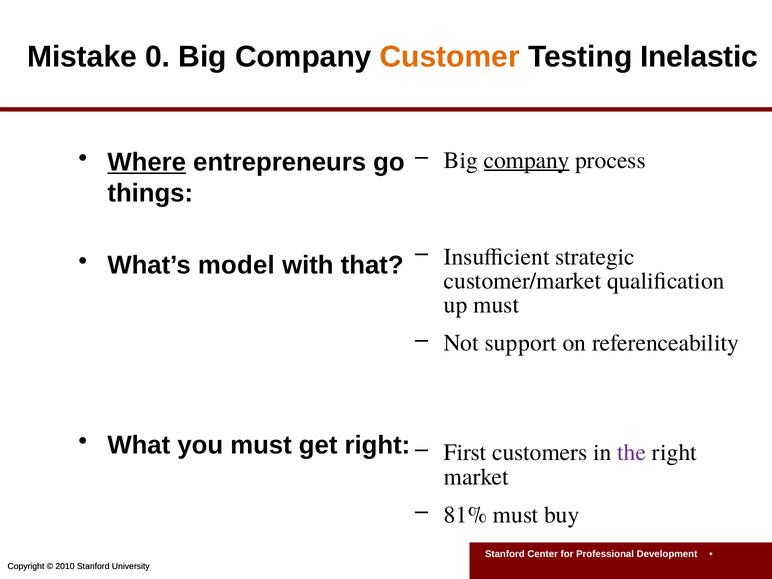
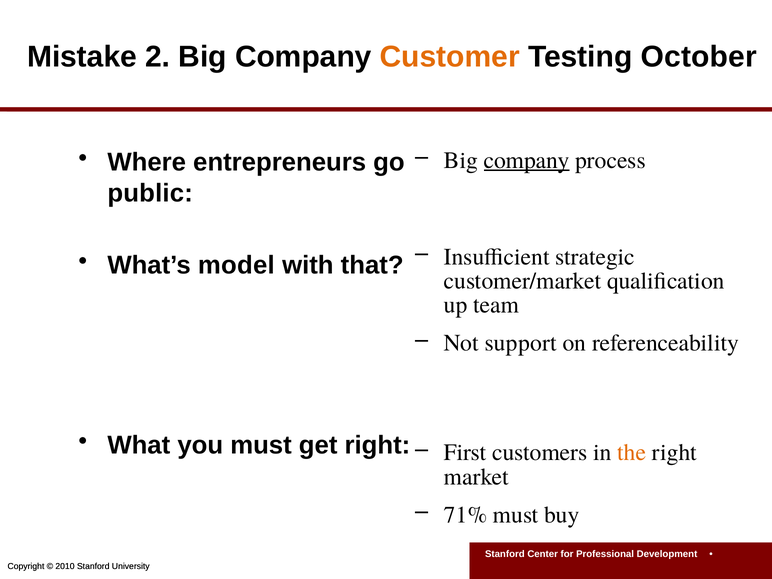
0: 0 -> 2 (158, 57)
Inelastic: Inelastic -> October (699, 57)
Where underline: present -> none (147, 162)
things: things -> public (150, 193)
up must: must -> team (496, 305)
the colour: purple -> orange (632, 453)
81%: 81% -> 71% (466, 515)
